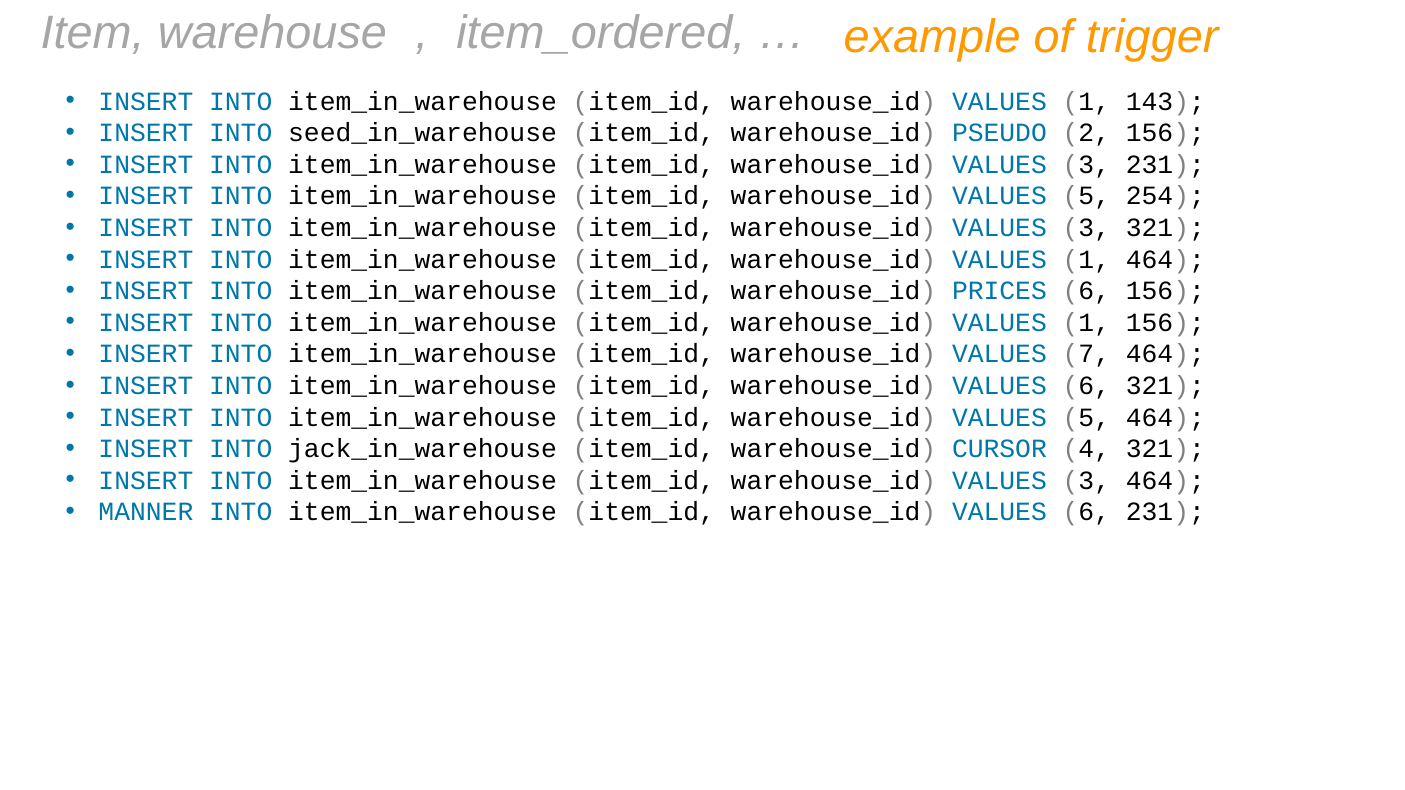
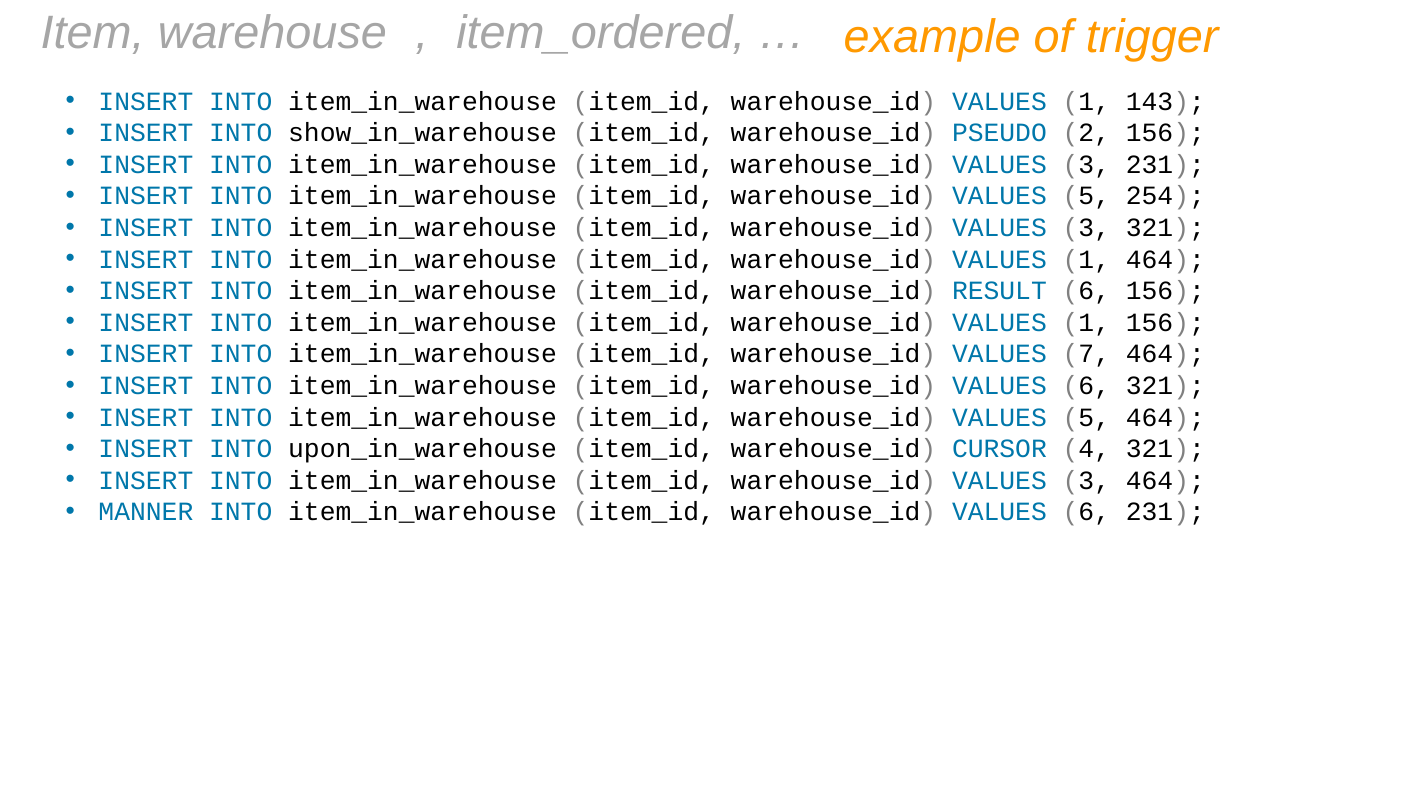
seed_in_warehouse: seed_in_warehouse -> show_in_warehouse (423, 133)
PRICES: PRICES -> RESULT (999, 291)
jack_in_warehouse: jack_in_warehouse -> upon_in_warehouse (423, 449)
